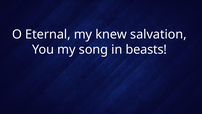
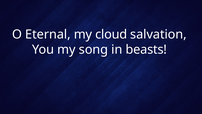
knew: knew -> cloud (111, 34)
